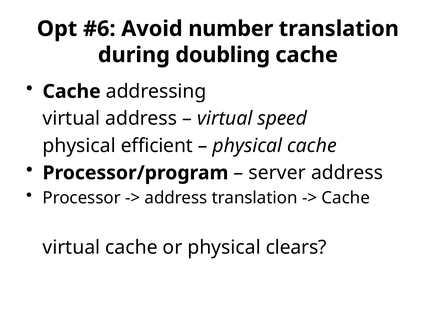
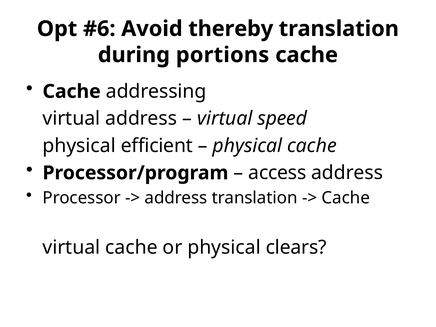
number: number -> thereby (231, 29)
doubling: doubling -> portions (223, 55)
server: server -> access (277, 173)
